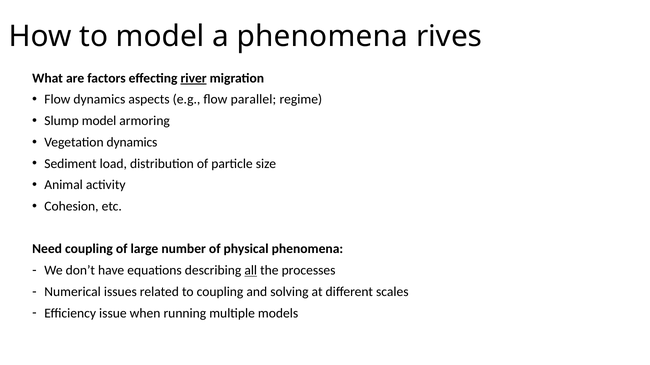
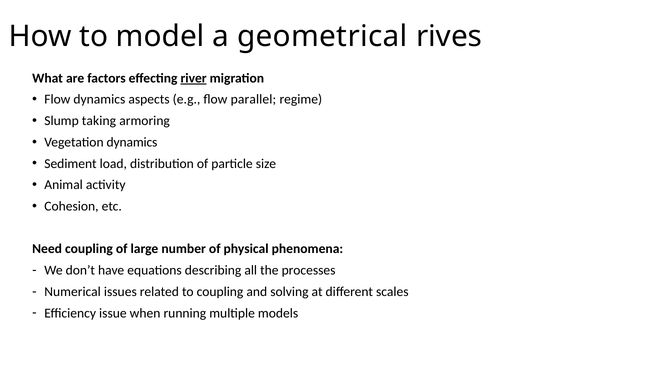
a phenomena: phenomena -> geometrical (322, 36)
Slump model: model -> taking (99, 121)
all underline: present -> none (251, 271)
